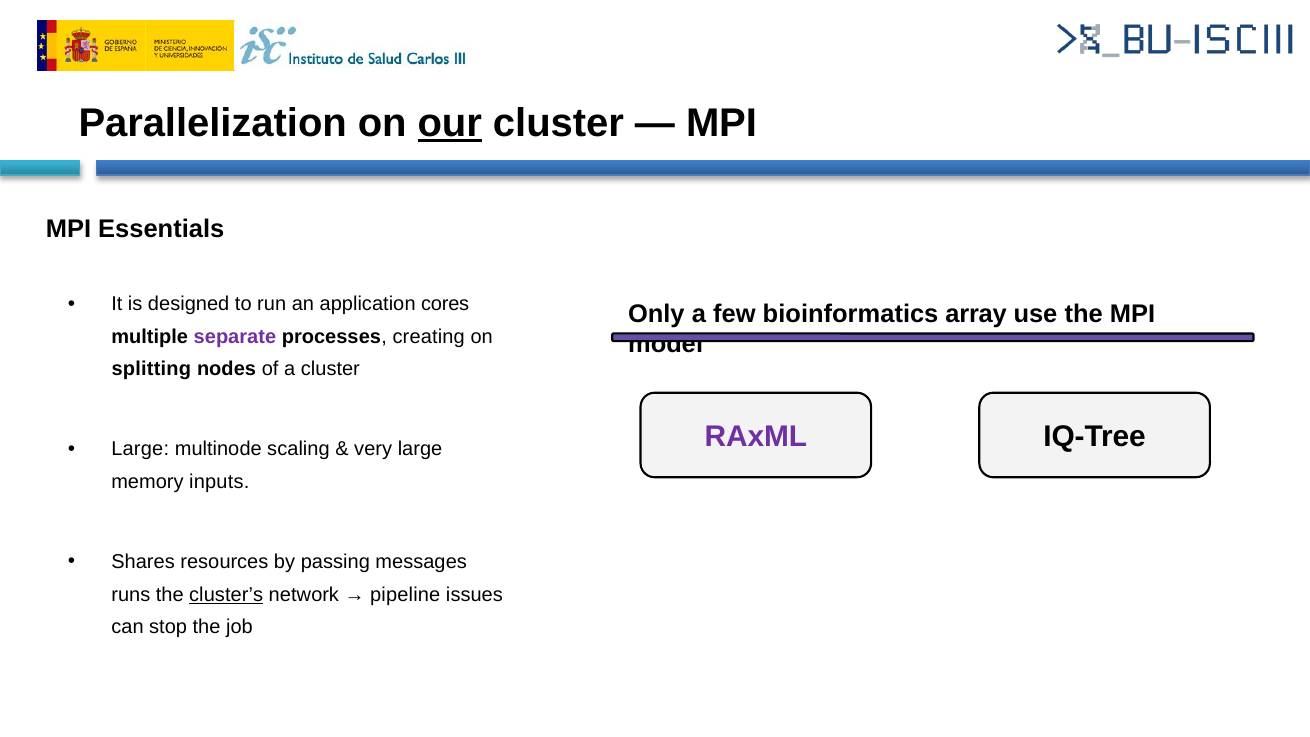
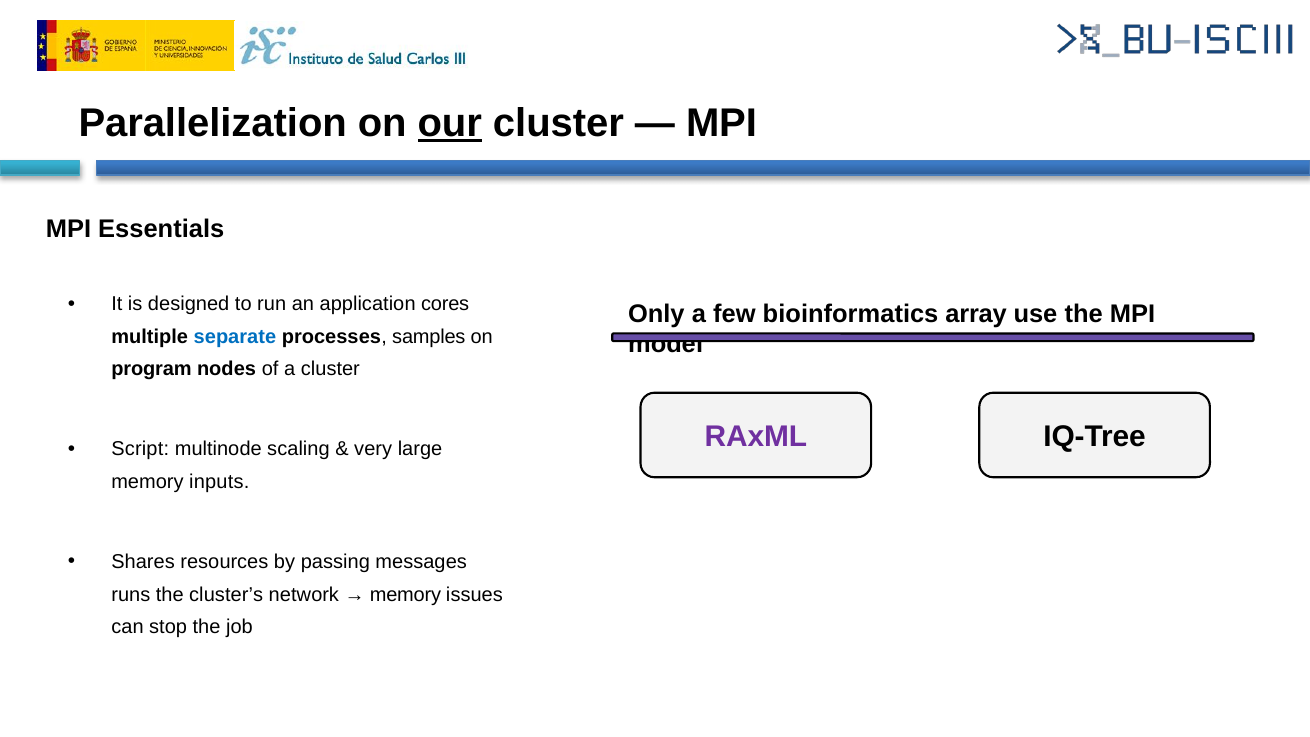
separate colour: purple -> blue (235, 337)
creating: creating -> samples (429, 337)
splitting: splitting -> program (151, 369)
Large: Large -> Script (140, 449)
cluster’s underline: present -> none (226, 594)
pipeline: pipeline -> memory (405, 594)
